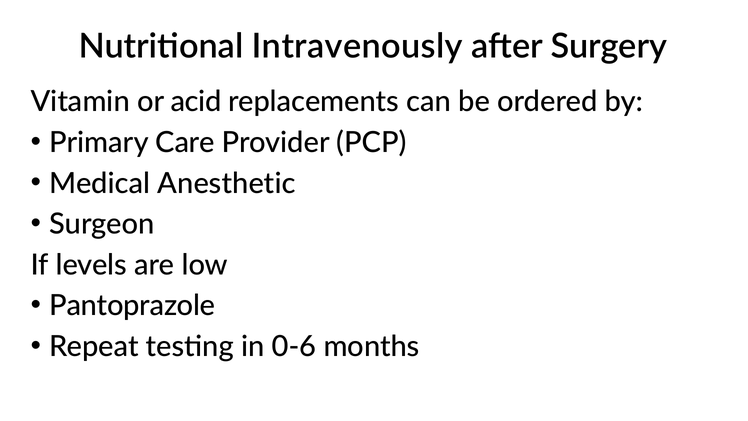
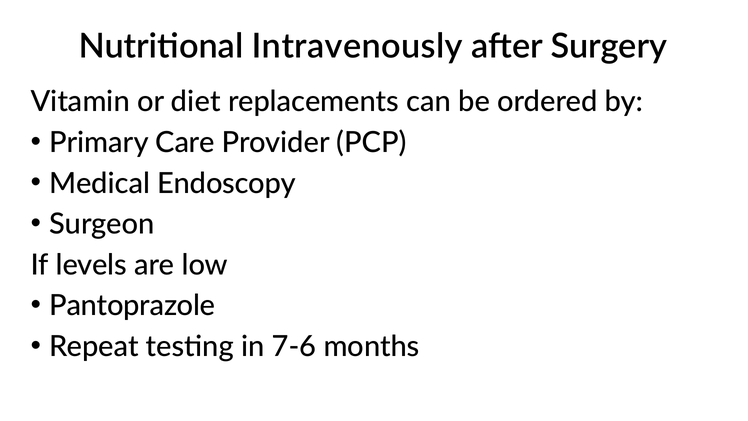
acid: acid -> diet (196, 102)
Anesthetic: Anesthetic -> Endoscopy (227, 183)
0-6: 0-6 -> 7-6 (294, 346)
